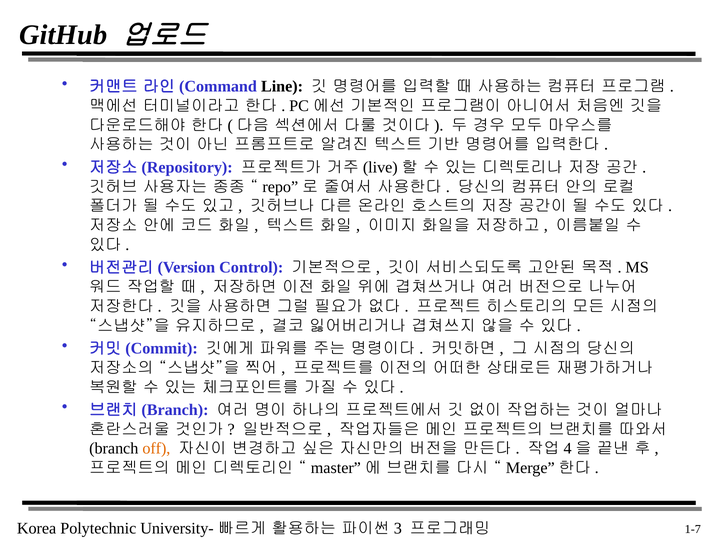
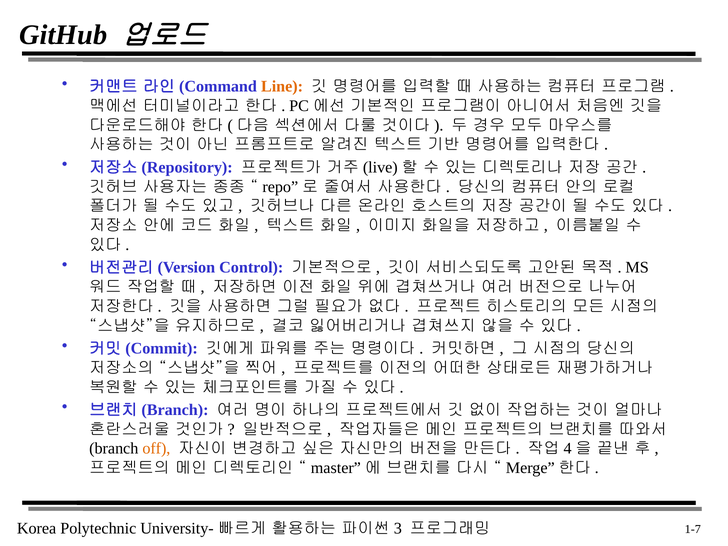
Line colour: black -> orange (282, 86)
